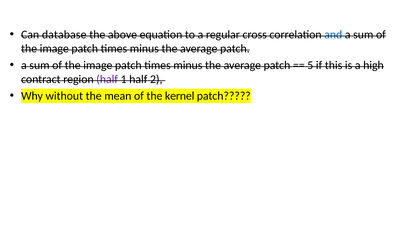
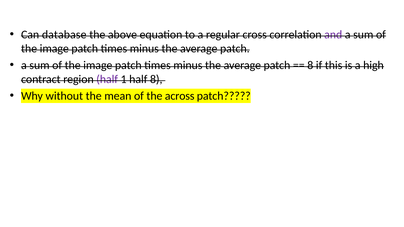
and colour: blue -> purple (333, 35)
5: 5 -> 8 (310, 65)
half 2: 2 -> 8 (156, 79)
kernel: kernel -> across (180, 96)
